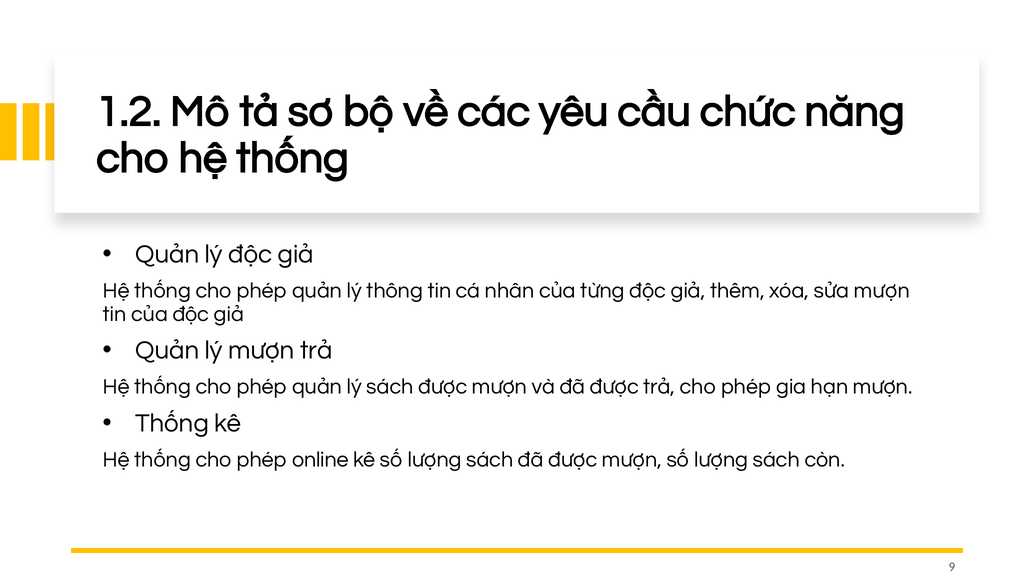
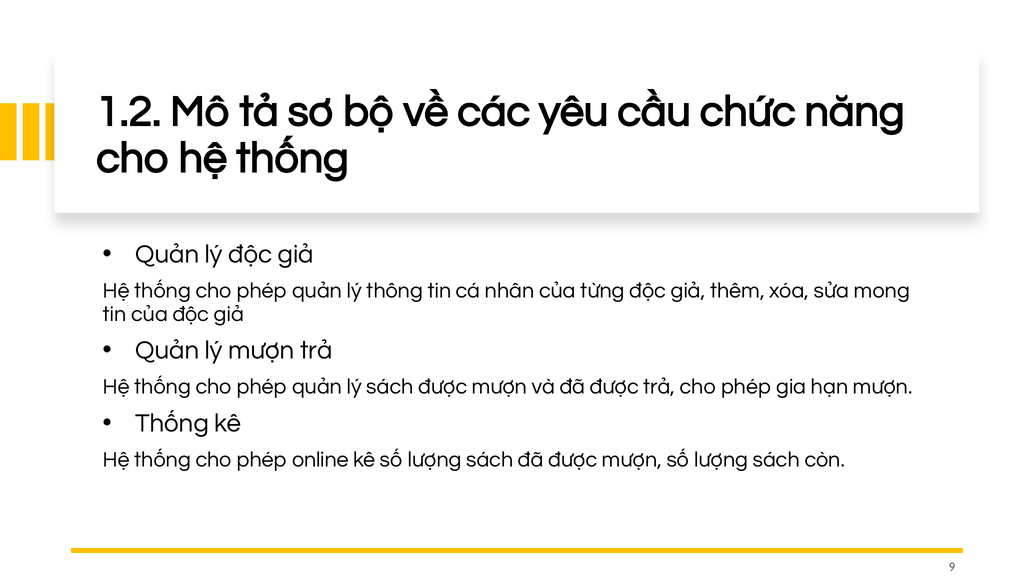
sửa mượn: mượn -> mong (882, 291)
